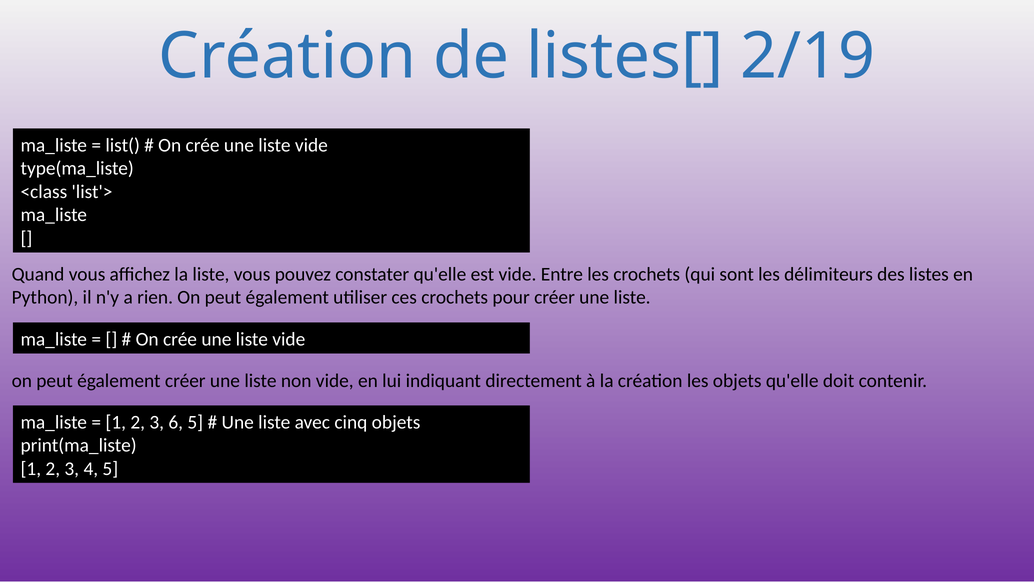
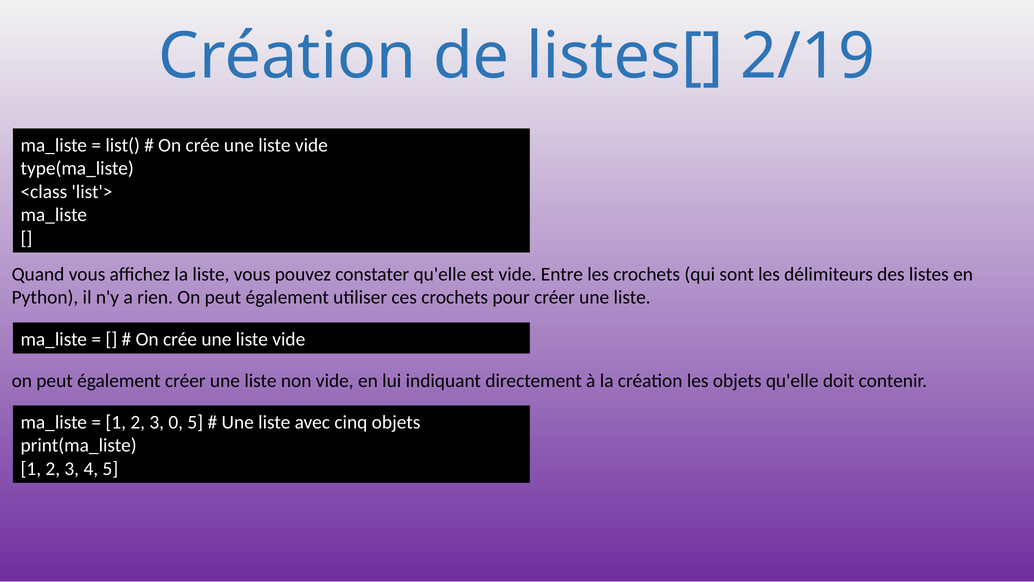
6: 6 -> 0 (176, 422)
